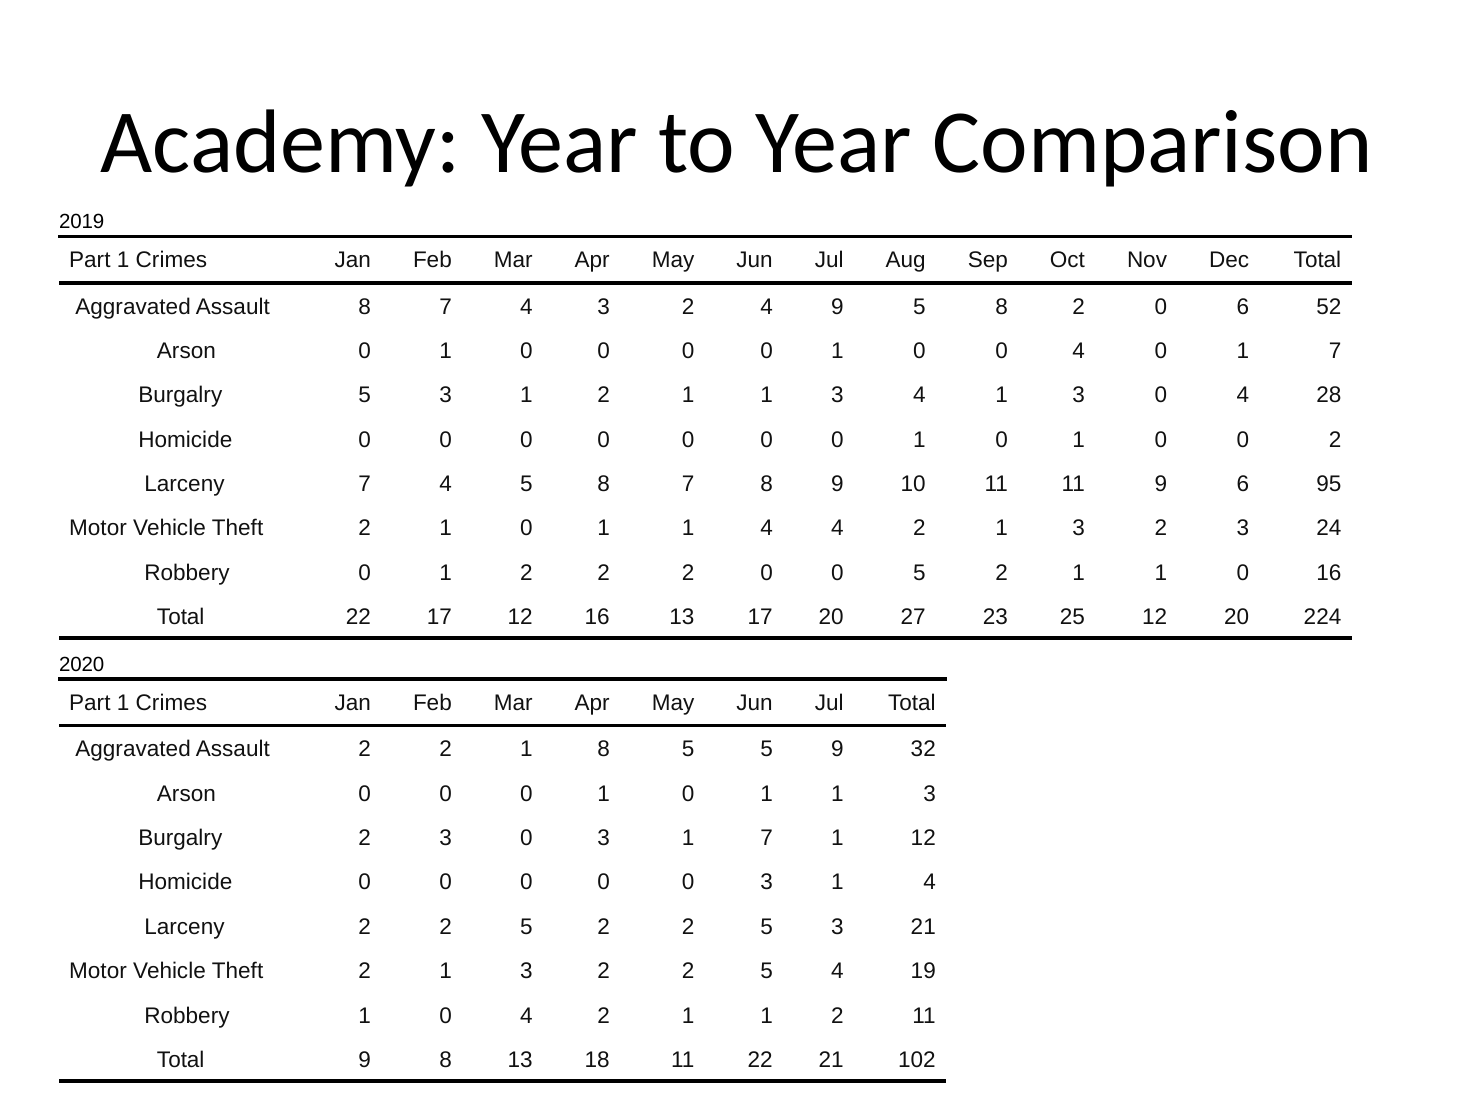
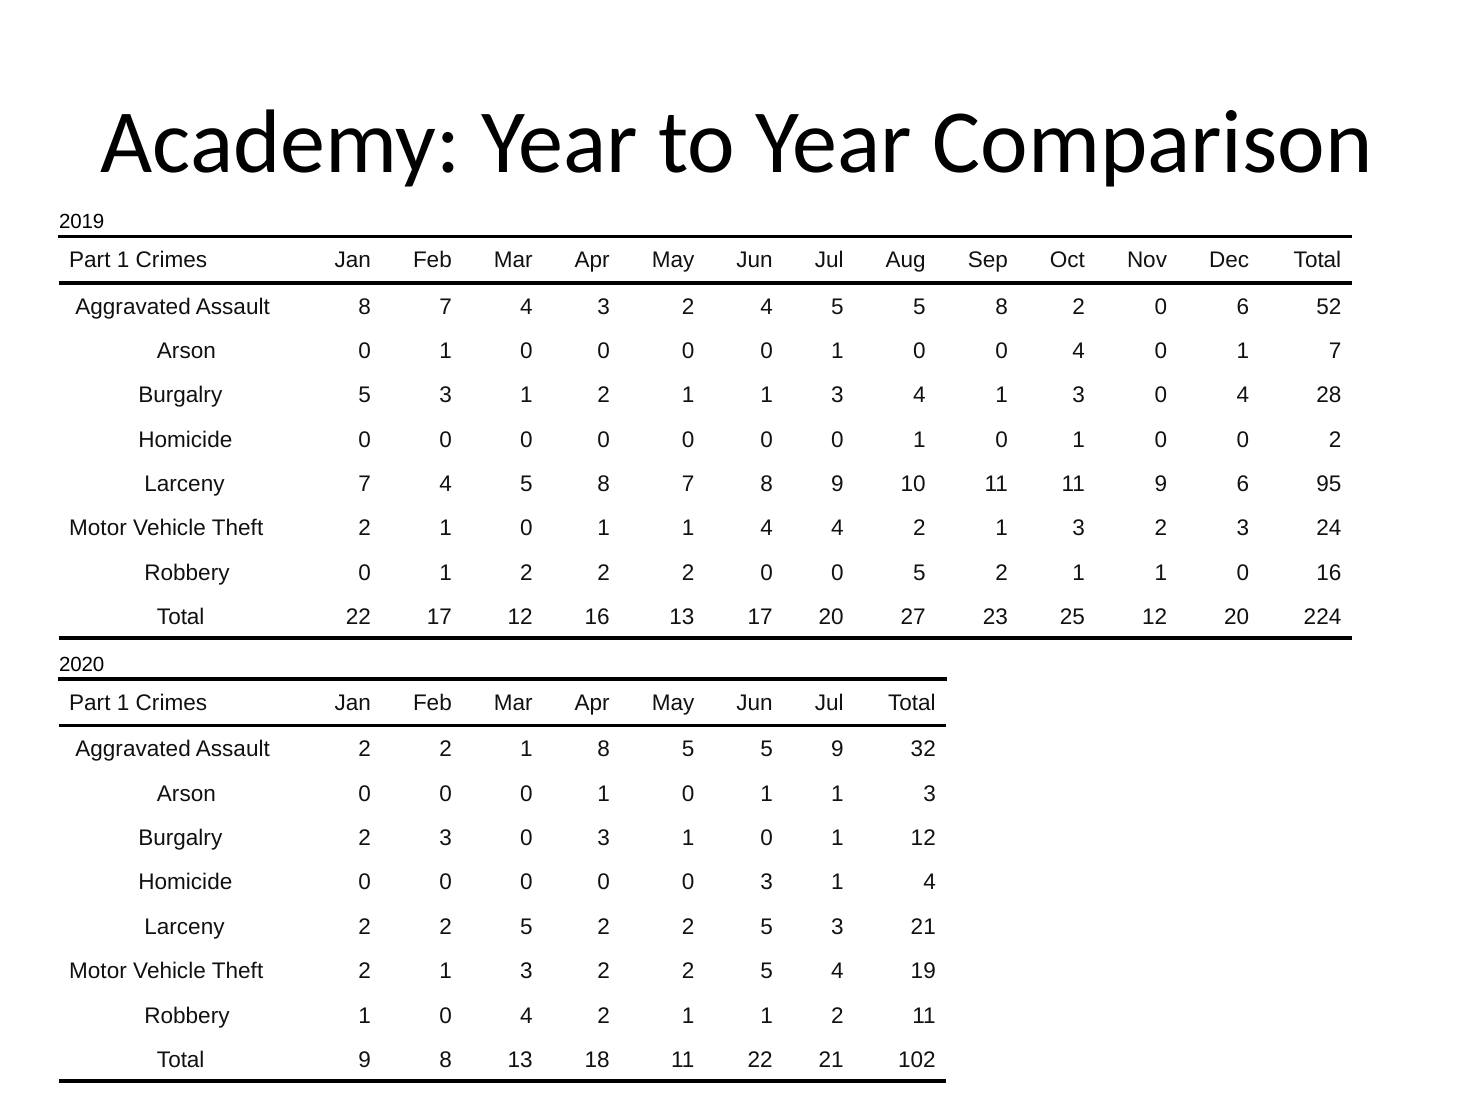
2 4 9: 9 -> 5 (837, 306)
3 1 7: 7 -> 0 (767, 837)
